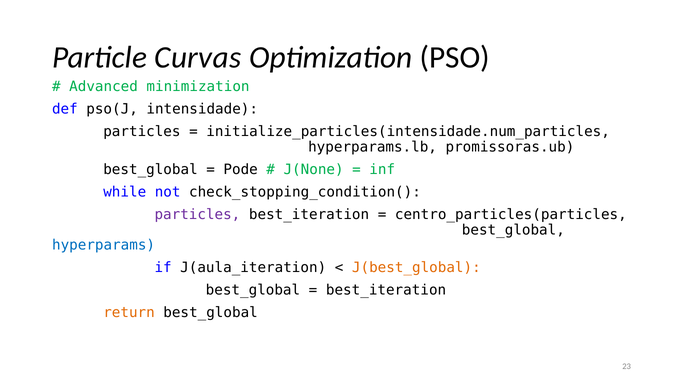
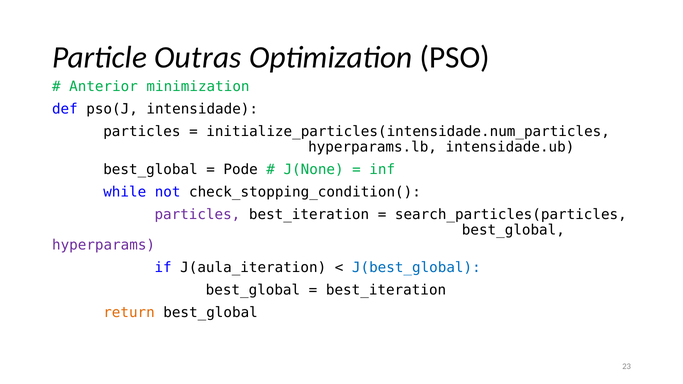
Curvas: Curvas -> Outras (198, 57)
Advanced: Advanced -> Anterior (104, 87)
promissoras.ub: promissoras.ub -> intensidade.ub (510, 147)
centro_particles(particles: centro_particles(particles -> search_particles(particles (511, 215)
hyperparams colour: blue -> purple (104, 245)
J(best_global colour: orange -> blue (416, 268)
